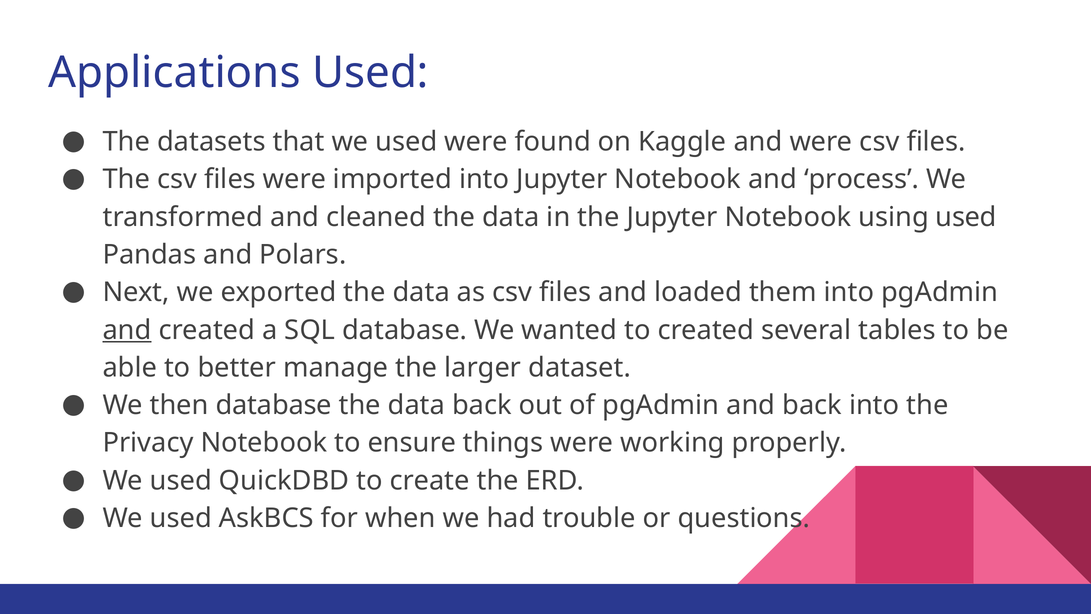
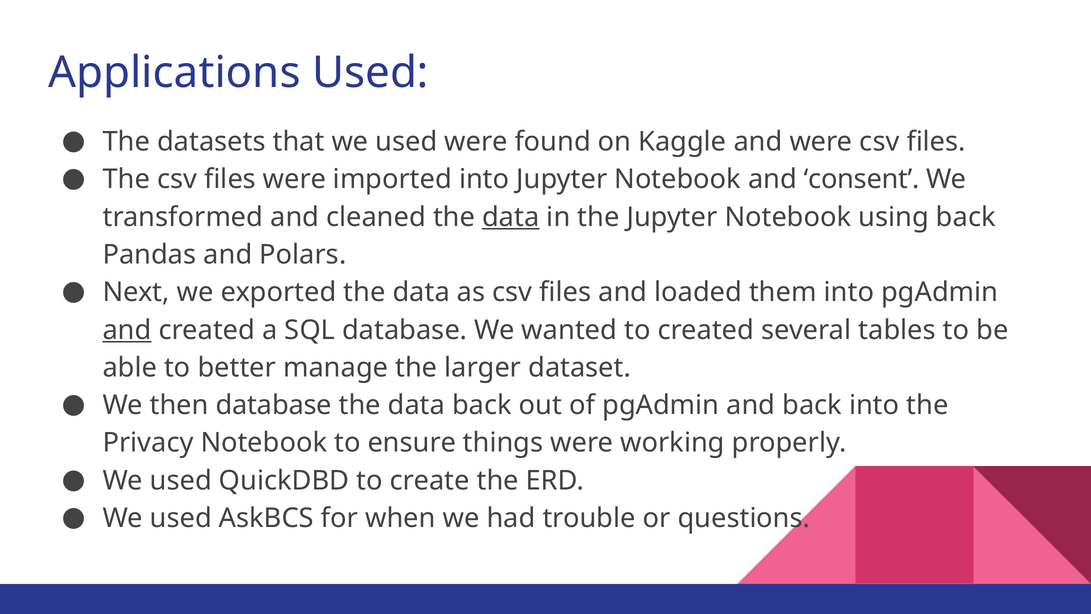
process: process -> consent (862, 179)
data underline: none -> present (511, 217)
using used: used -> back (966, 217)
